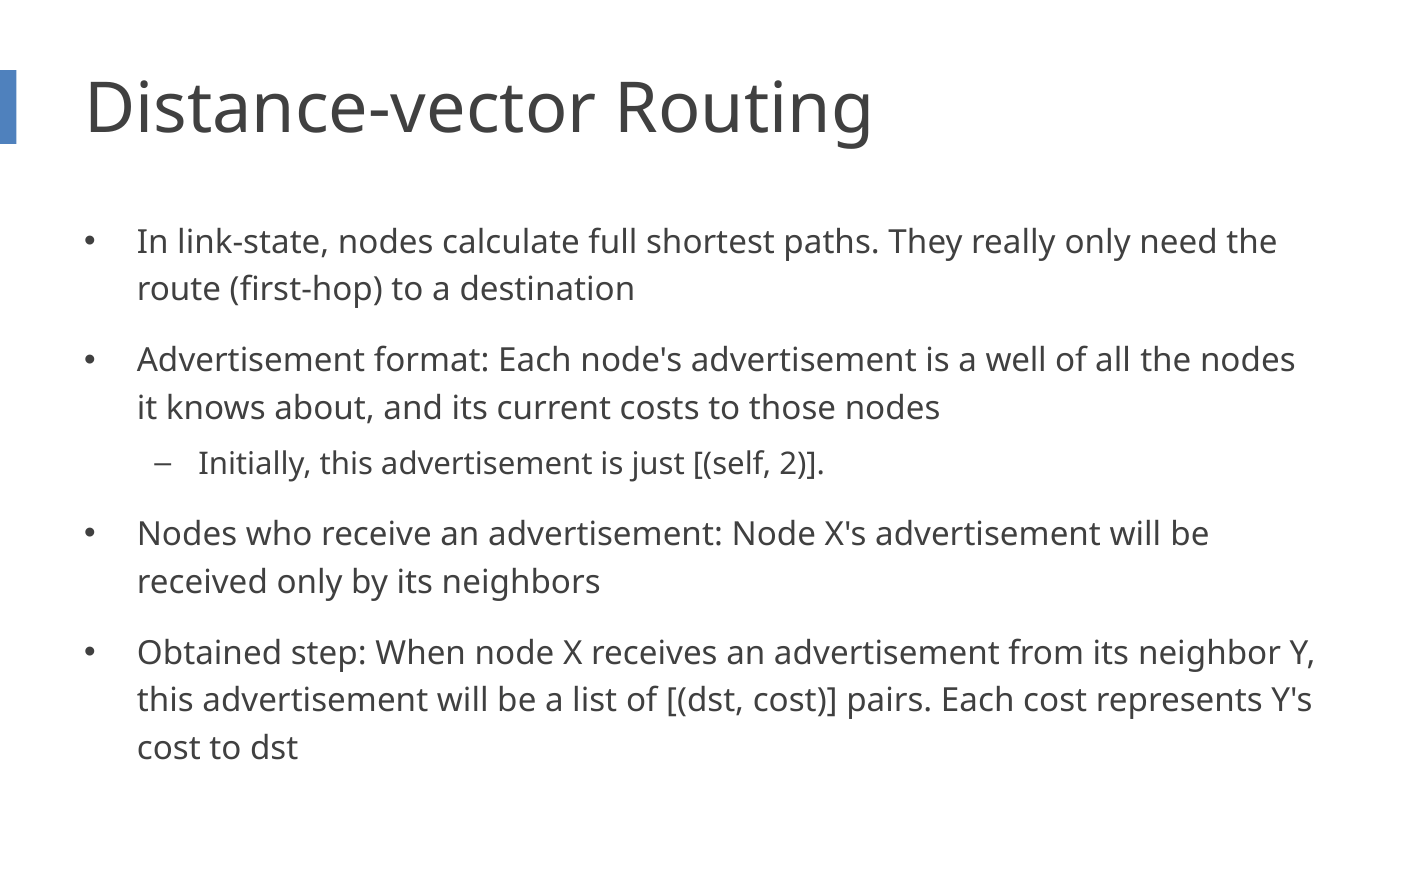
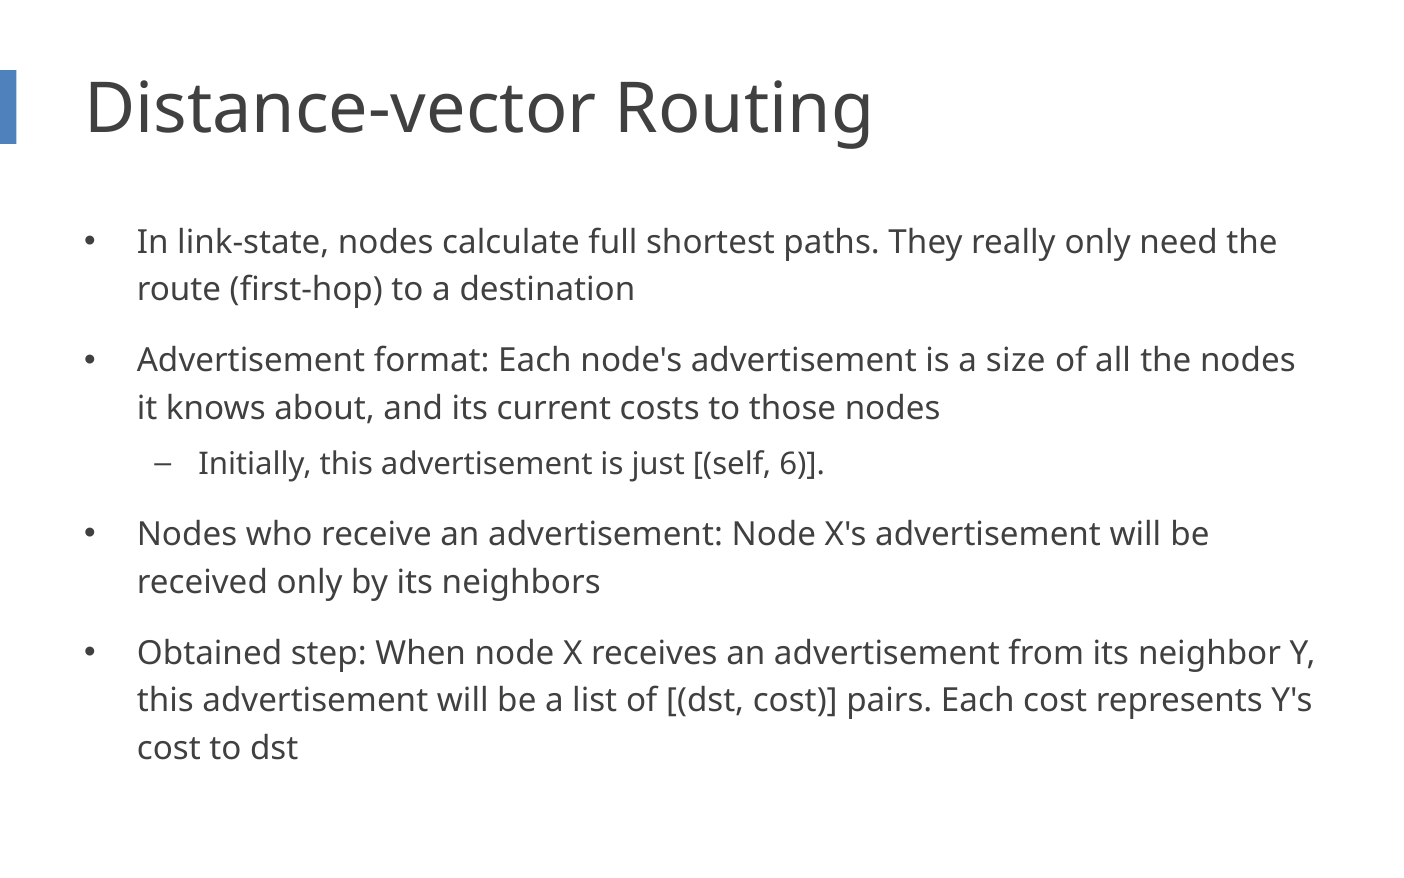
well: well -> size (1016, 361)
2: 2 -> 6 (802, 464)
